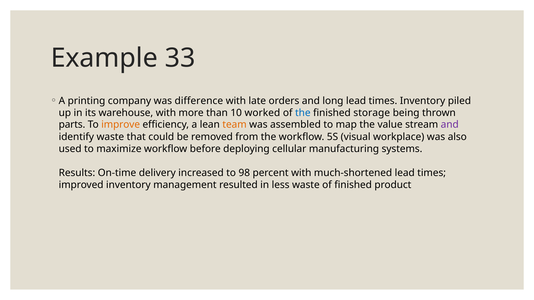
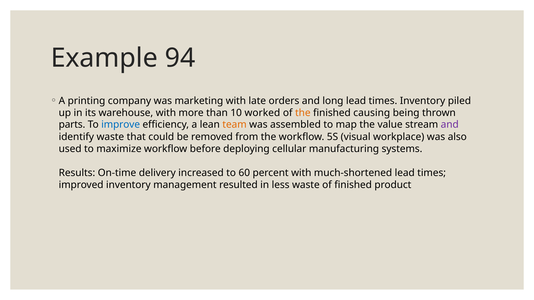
33: 33 -> 94 (180, 58)
difference: difference -> marketing (199, 101)
the colour: blue -> orange (303, 113)
storage: storage -> causing (372, 113)
improve colour: orange -> blue (121, 125)
98: 98 -> 60 (244, 173)
